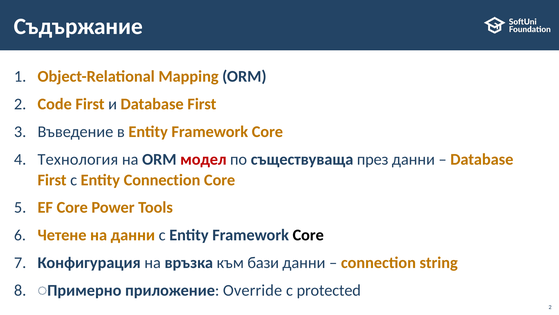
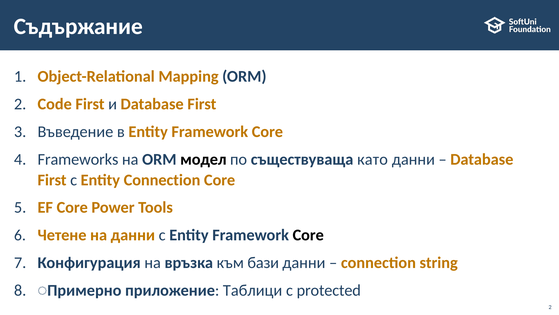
Технология: Технология -> Frameworks (78, 159)
модел colour: red -> black (203, 159)
през: през -> като (372, 159)
Override: Override -> Таблици (253, 290)
